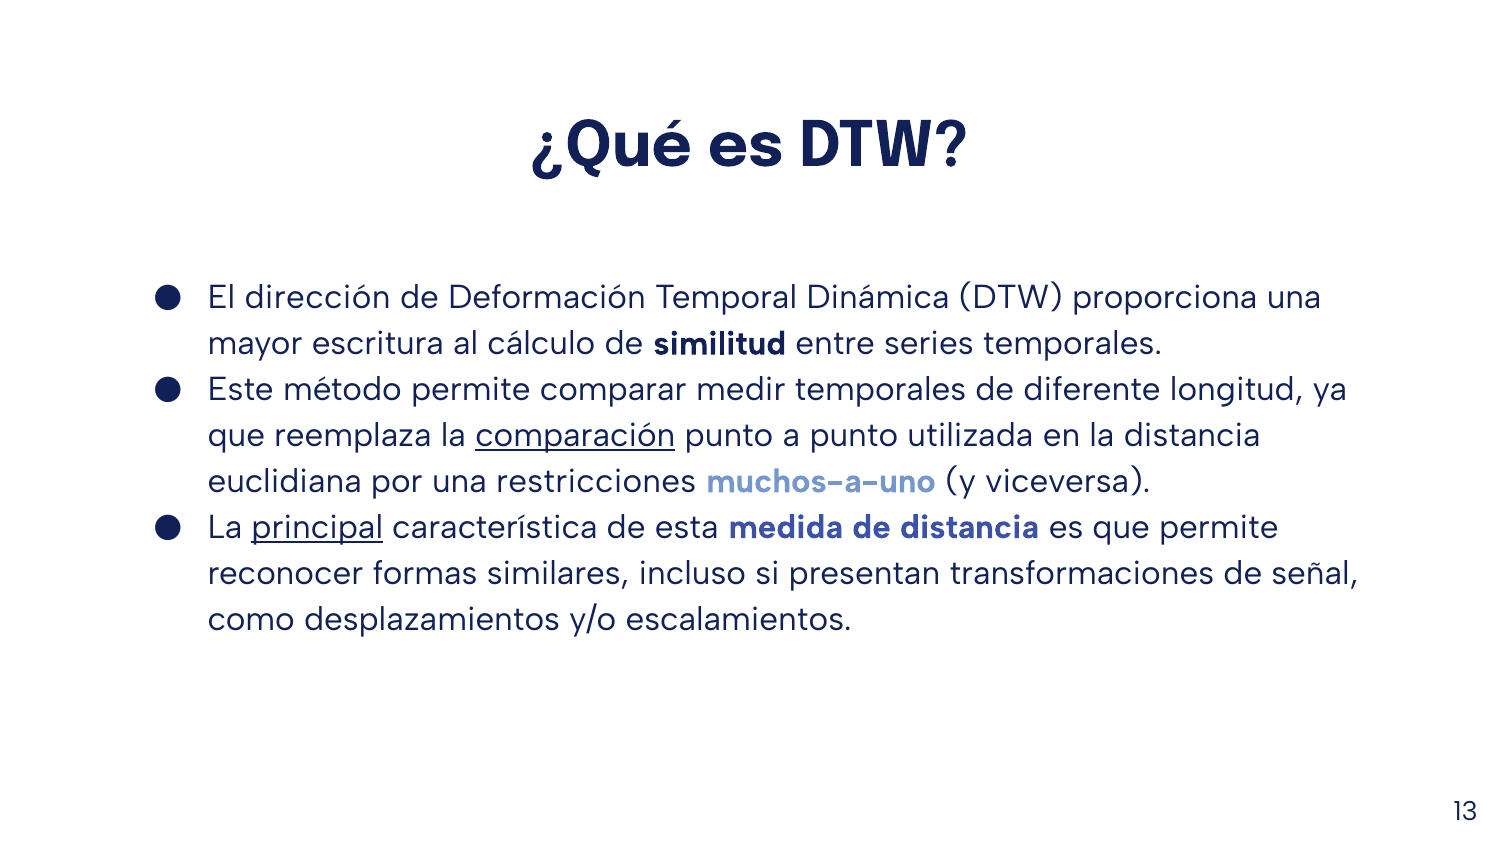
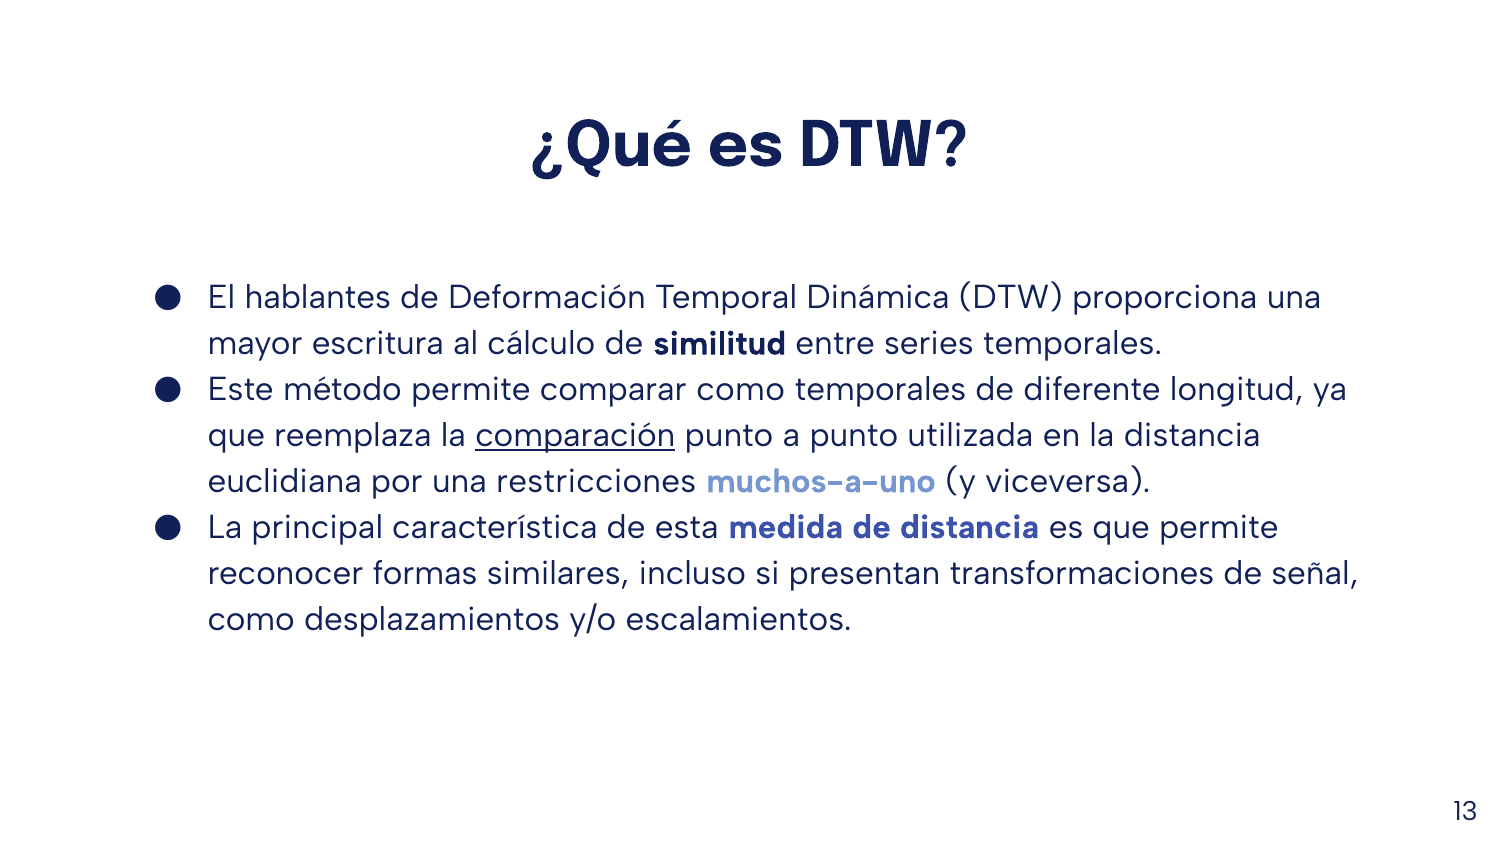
dirección: dirección -> hablantes (318, 298)
comparar medir: medir -> como (741, 390)
principal underline: present -> none (317, 527)
